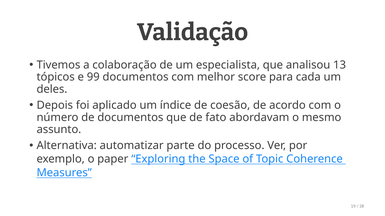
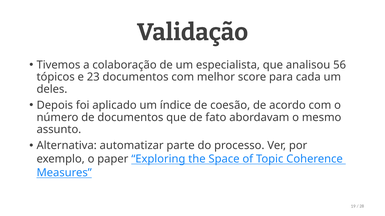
13: 13 -> 56 (340, 65)
99: 99 -> 23 (93, 77)
